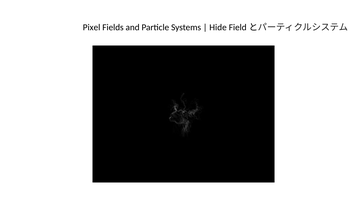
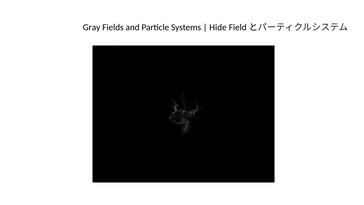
Pixel: Pixel -> Gray (92, 27)
